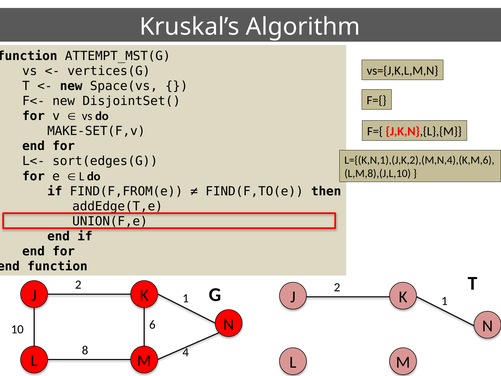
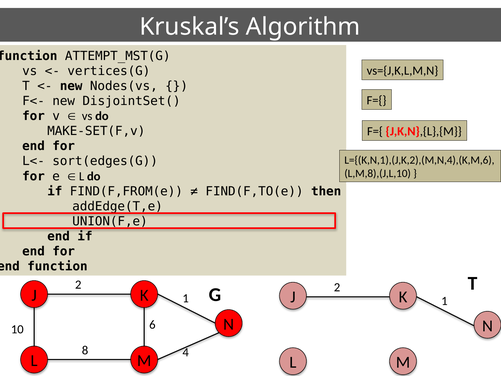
Space(vs: Space(vs -> Nodes(vs (124, 86)
